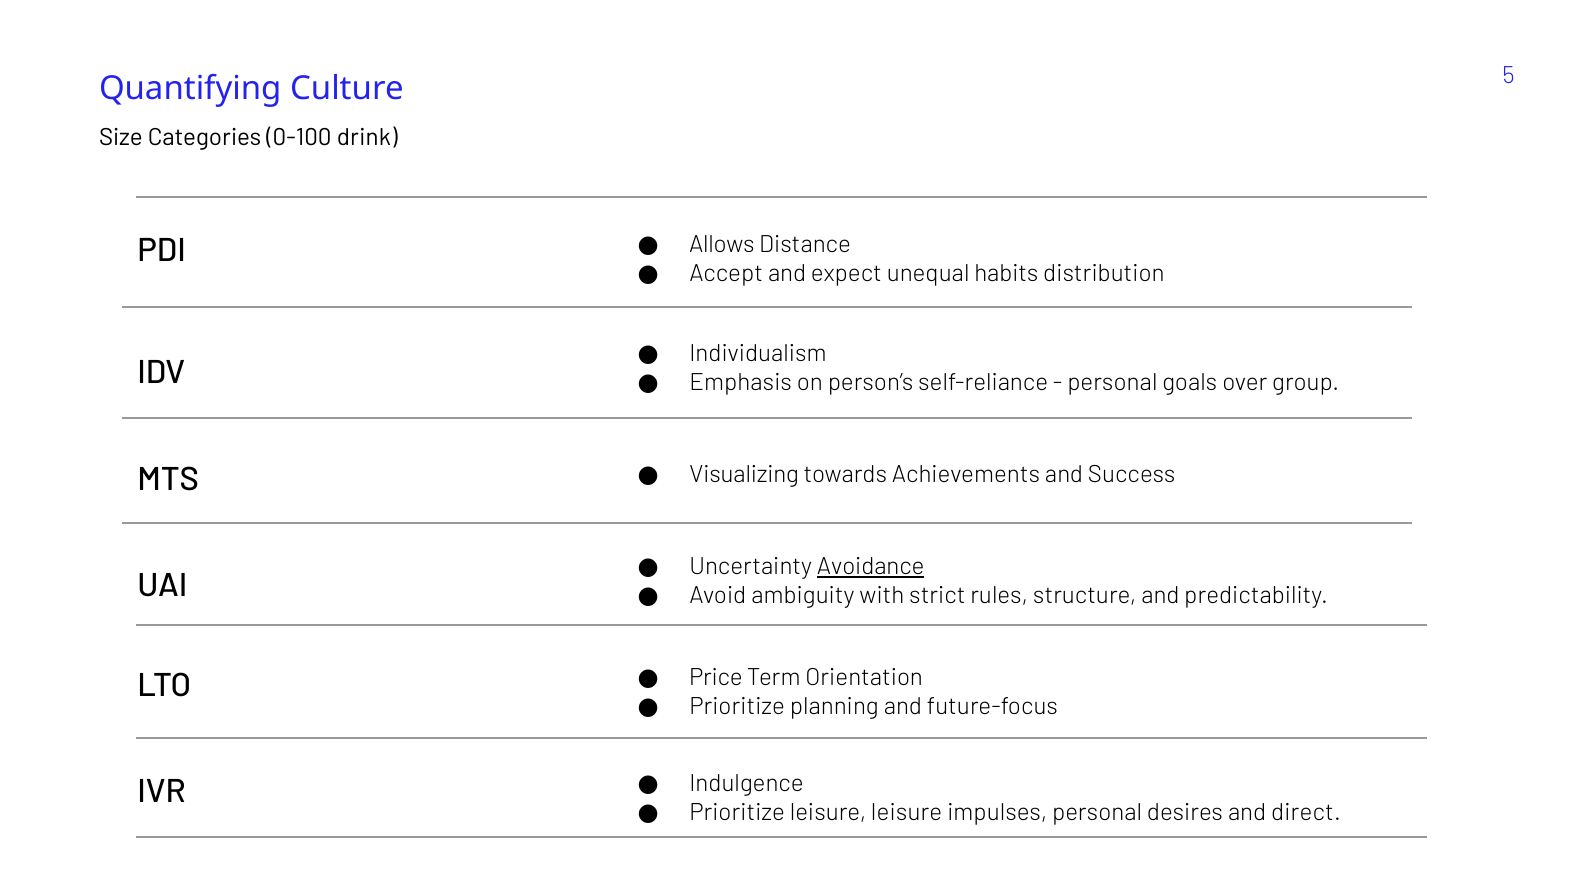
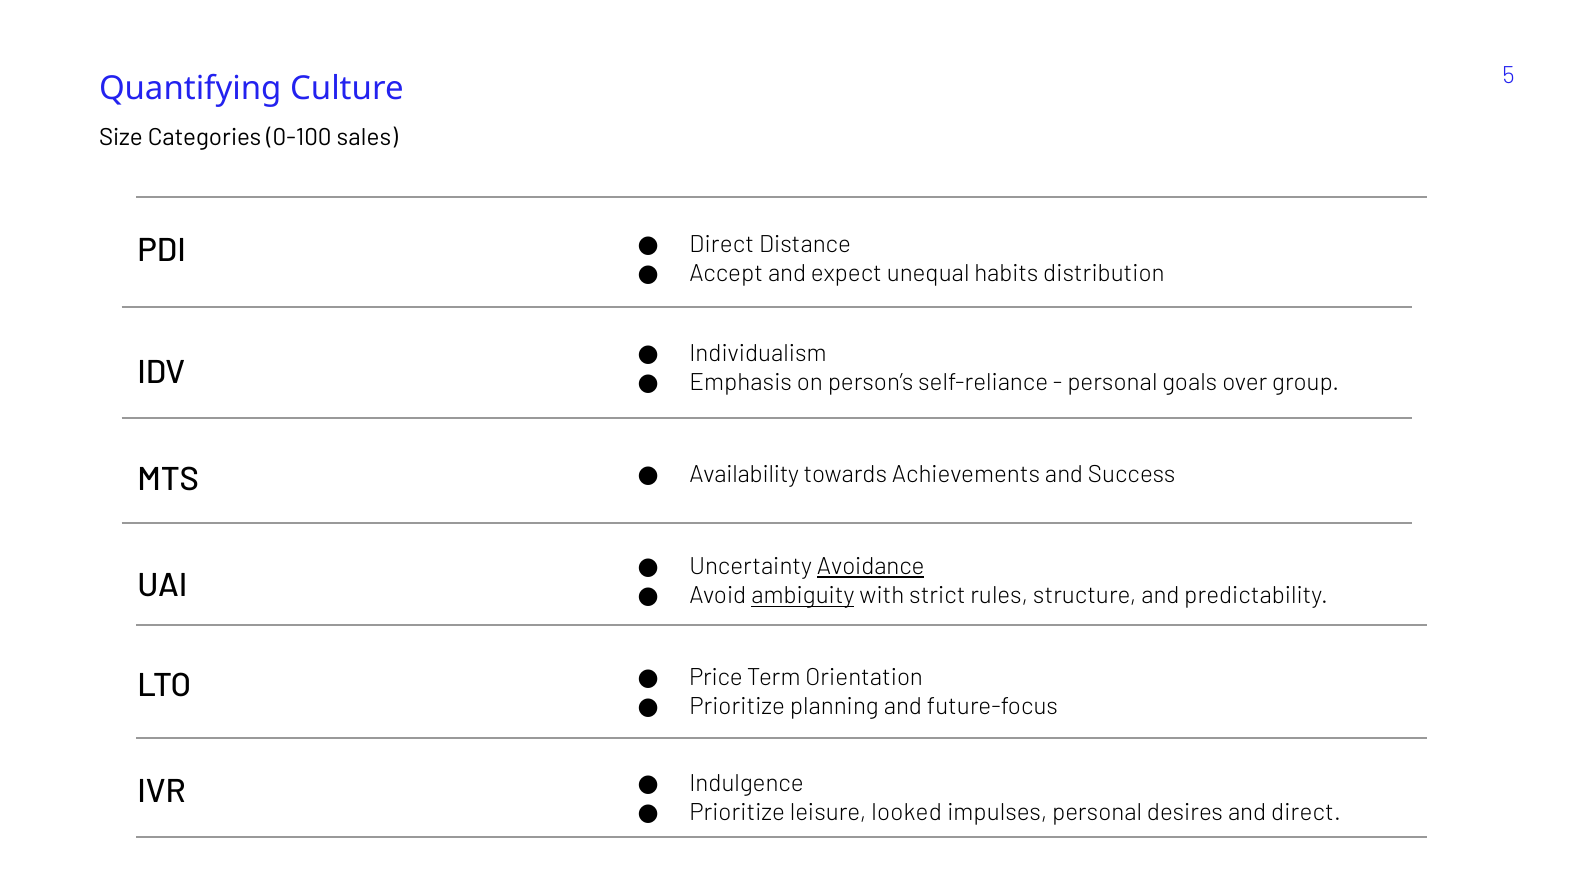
drink: drink -> sales (367, 138)
Allows: Allows -> Direct (722, 244)
Visualizing: Visualizing -> Availability (744, 474)
ambiguity underline: none -> present (803, 595)
leisure leisure: leisure -> looked (907, 812)
